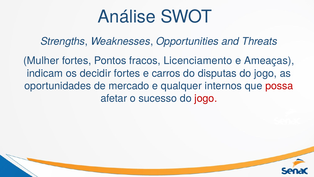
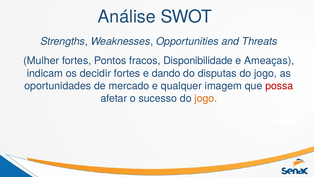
Licenciamento: Licenciamento -> Disponibilidade (198, 61)
carros: carros -> dando (166, 73)
internos: internos -> imagem (223, 86)
jogo colour: red -> orange (206, 98)
